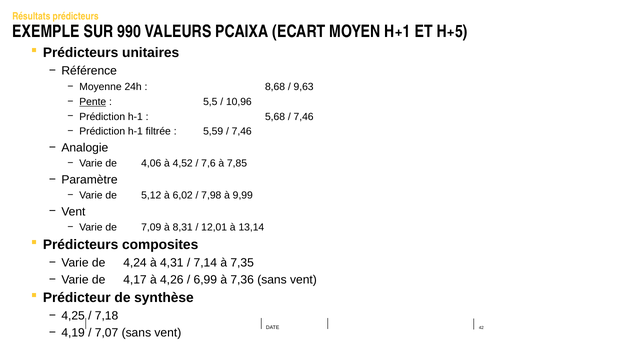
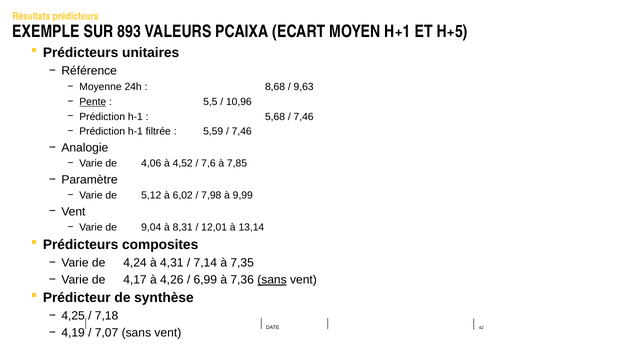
990: 990 -> 893 (129, 32)
7,09: 7,09 -> 9,04 (151, 228)
sans underline: none -> present (272, 280)
